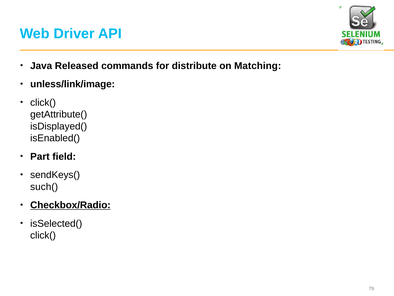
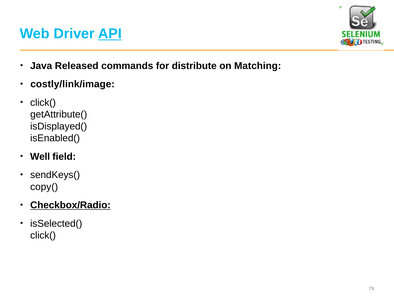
API underline: none -> present (110, 34)
unless/link/image: unless/link/image -> costly/link/image (73, 84)
Part: Part -> Well (40, 156)
such(: such( -> copy( (44, 187)
